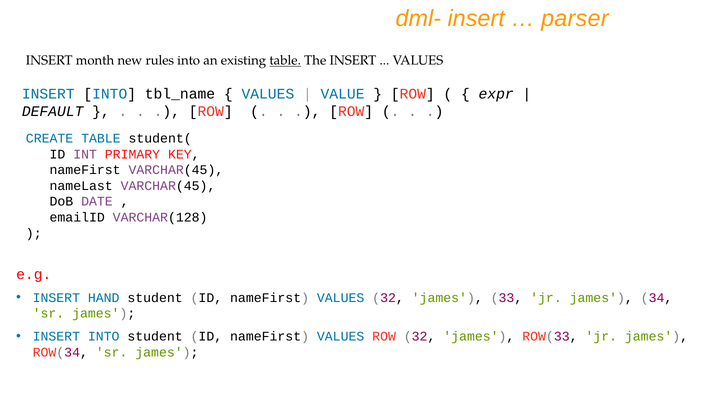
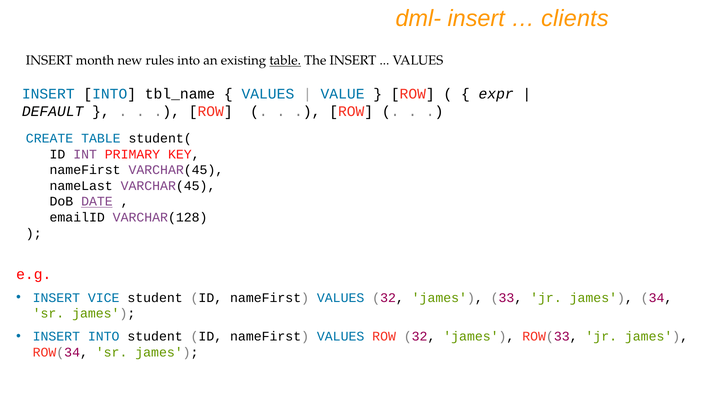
parser: parser -> clients (575, 18)
DATE underline: none -> present (97, 202)
HAND: HAND -> VICE (104, 298)
